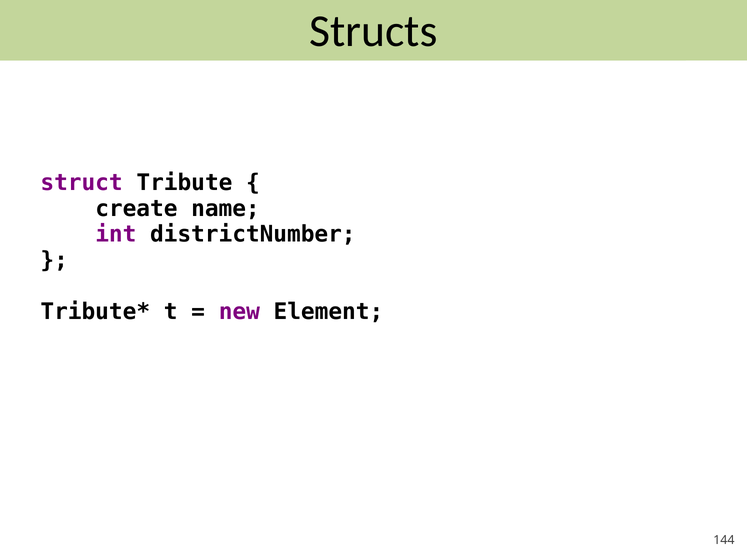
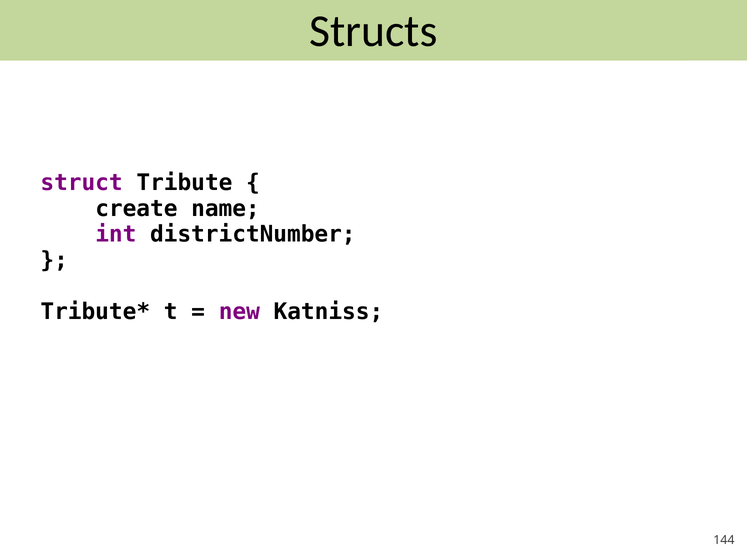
new Element: Element -> Katniss (328, 312)
